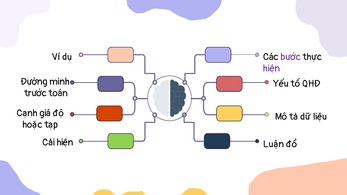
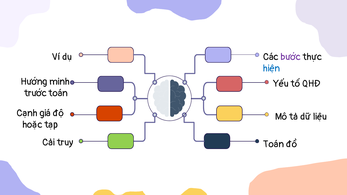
hiện colour: purple -> blue (272, 68)
Đường: Đường -> Hướng (34, 82)
Cải hiện: hiện -> truy (65, 142)
Luận: Luận -> Toán (274, 144)
